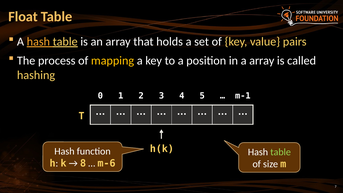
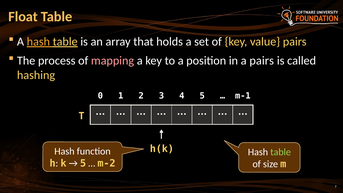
mapping colour: yellow -> pink (113, 61)
a array: array -> pairs (262, 61)
8: 8 -> 5 (83, 163)
m-6: m-6 -> m-2 (106, 163)
